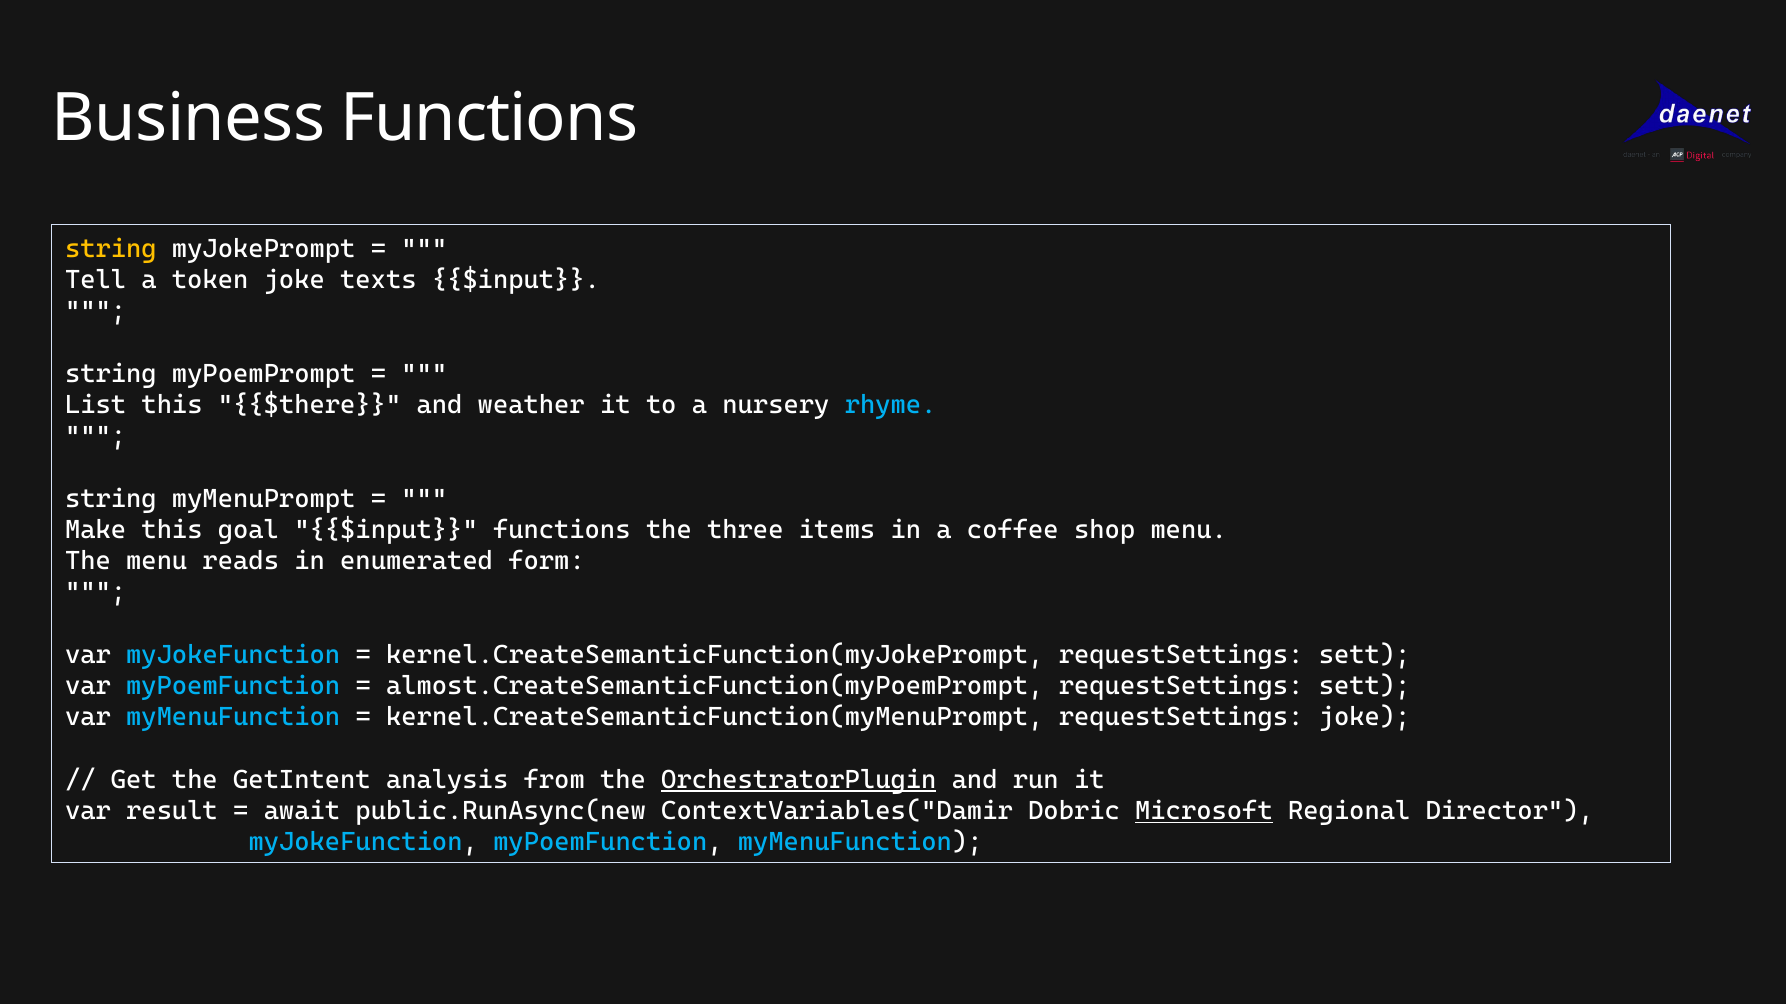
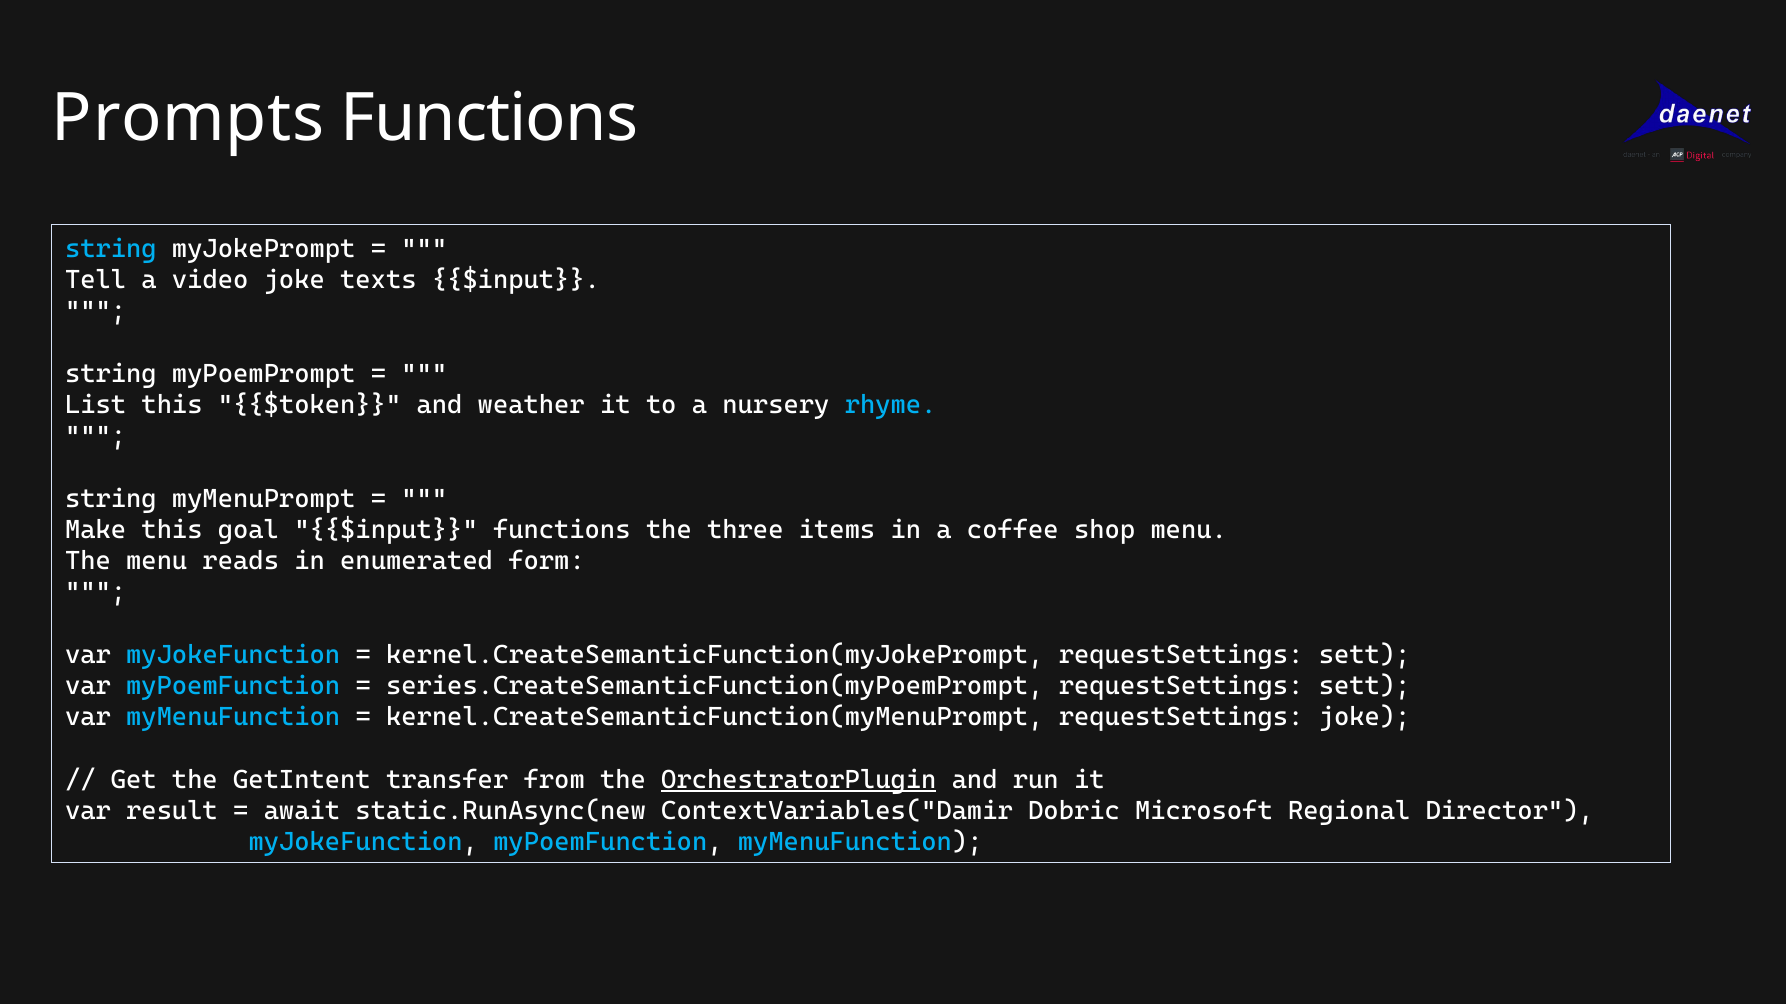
Business: Business -> Prompts (188, 118)
string colour: yellow -> light blue (111, 249)
token: token -> video (210, 280)
$there: $there -> $token (310, 405)
almost.CreateSemanticFunction(myPoemPrompt: almost.CreateSemanticFunction(myPoemPrompt -> series.CreateSemanticFunction(myPoemPrompt (715, 687)
analysis: analysis -> transfer (447, 780)
public.RunAsync(new: public.RunAsync(new -> static.RunAsync(new (501, 812)
Microsoft underline: present -> none (1204, 812)
